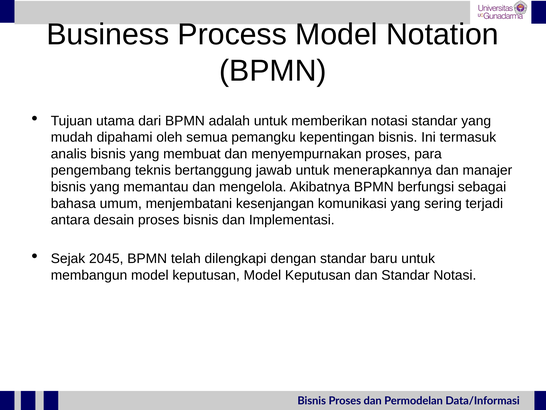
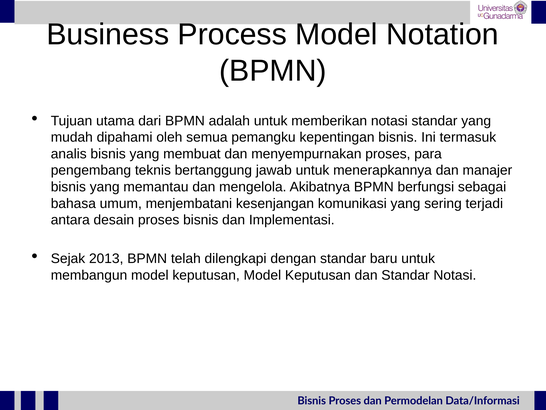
2045: 2045 -> 2013 (106, 258)
